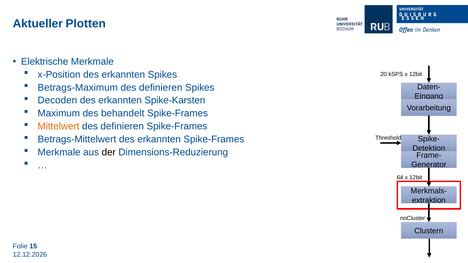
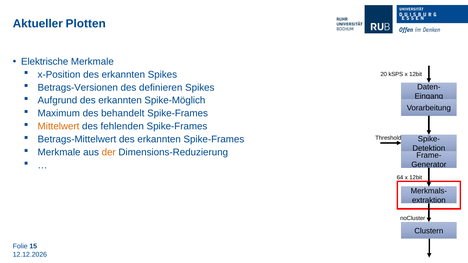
Betrags-Maximum: Betrags-Maximum -> Betrags-Versionen (78, 88)
Decoden: Decoden -> Aufgrund (57, 101)
Spike-Karsten: Spike-Karsten -> Spike-Möglich (175, 101)
definieren: definieren -> fehlenden (122, 126)
der colour: black -> orange (109, 152)
